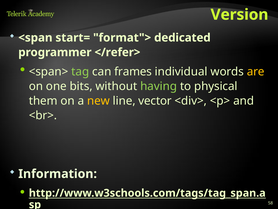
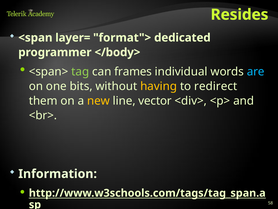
Version: Version -> Resides (239, 15)
start=: start= -> layer= (73, 38)
</refer>: </refer> -> </body> (117, 52)
are colour: yellow -> light blue (256, 71)
having colour: light green -> yellow (159, 86)
physical: physical -> redirect (216, 86)
